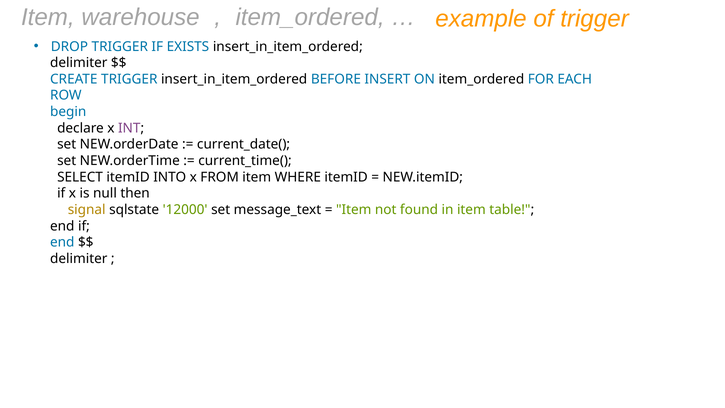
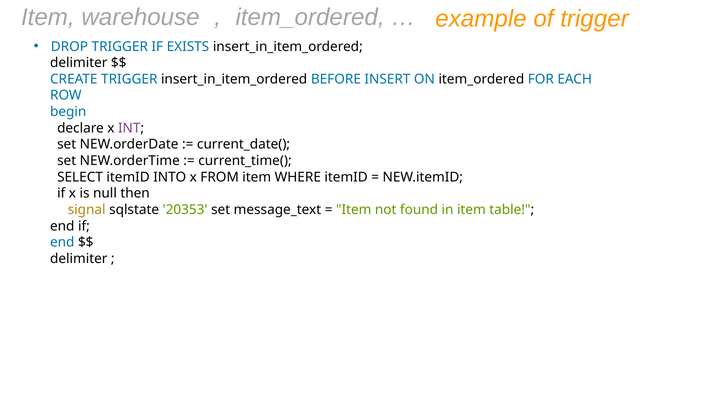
12000: 12000 -> 20353 (185, 210)
